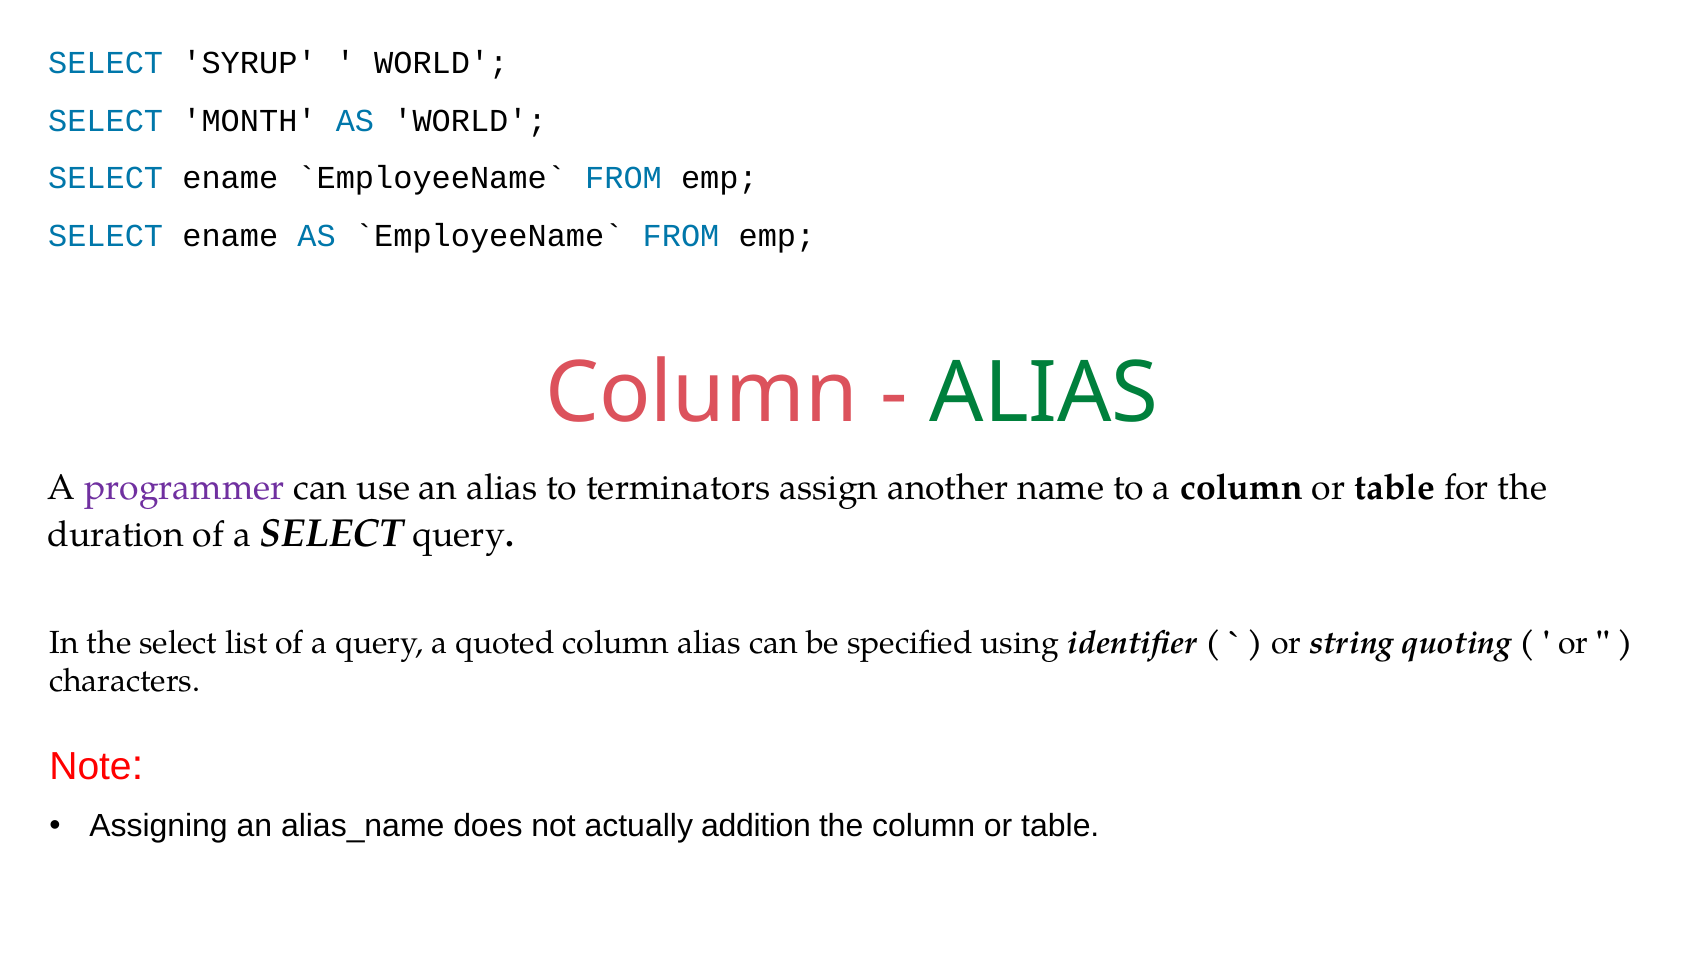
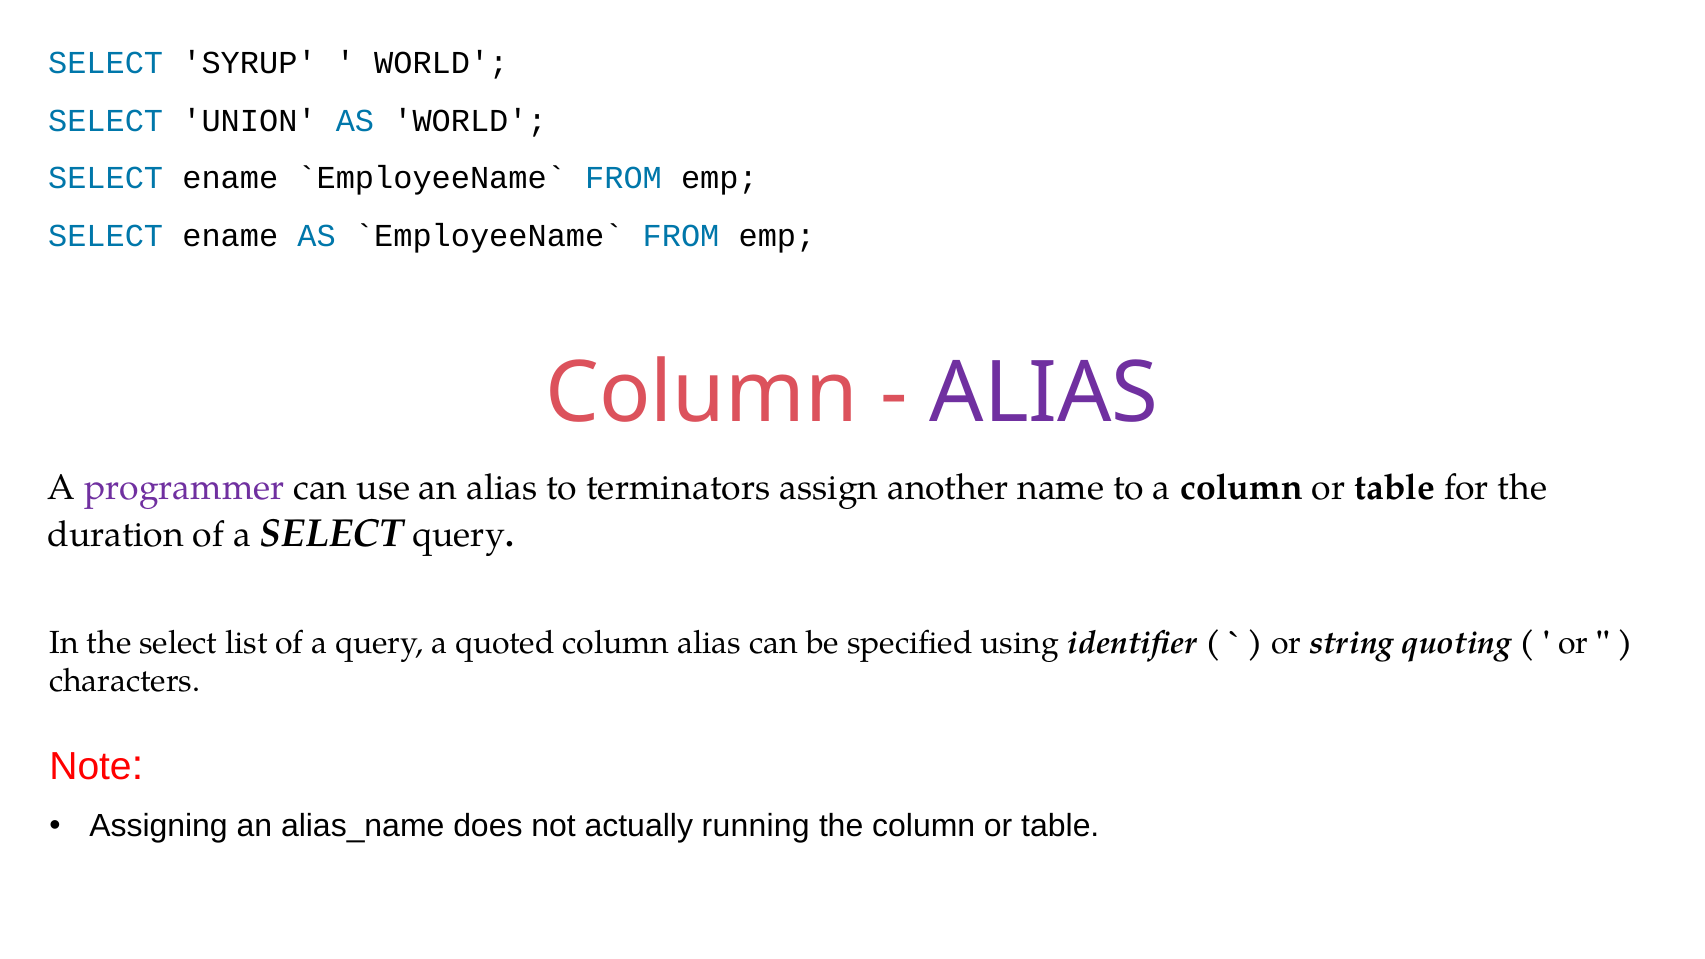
MONTH: MONTH -> UNION (249, 121)
ALIAS colour: green -> purple (1044, 394)
addition: addition -> running (756, 826)
